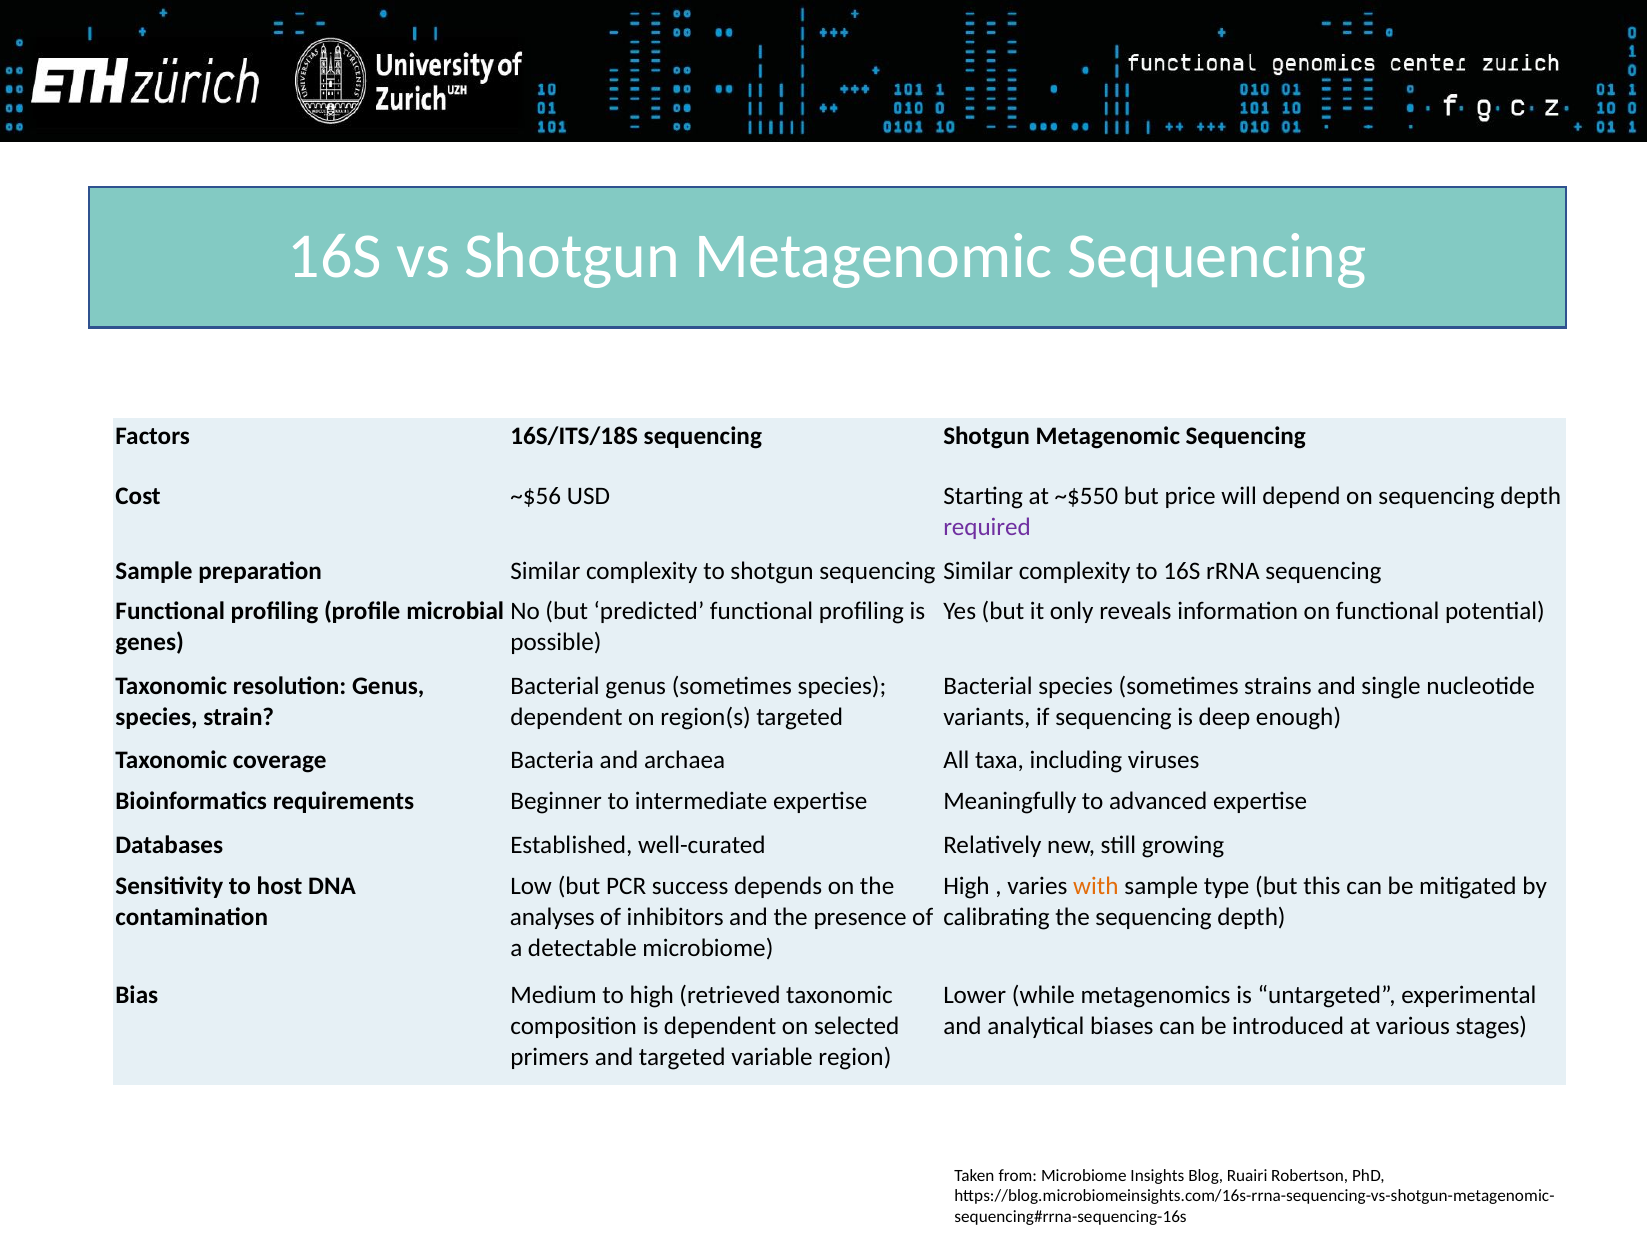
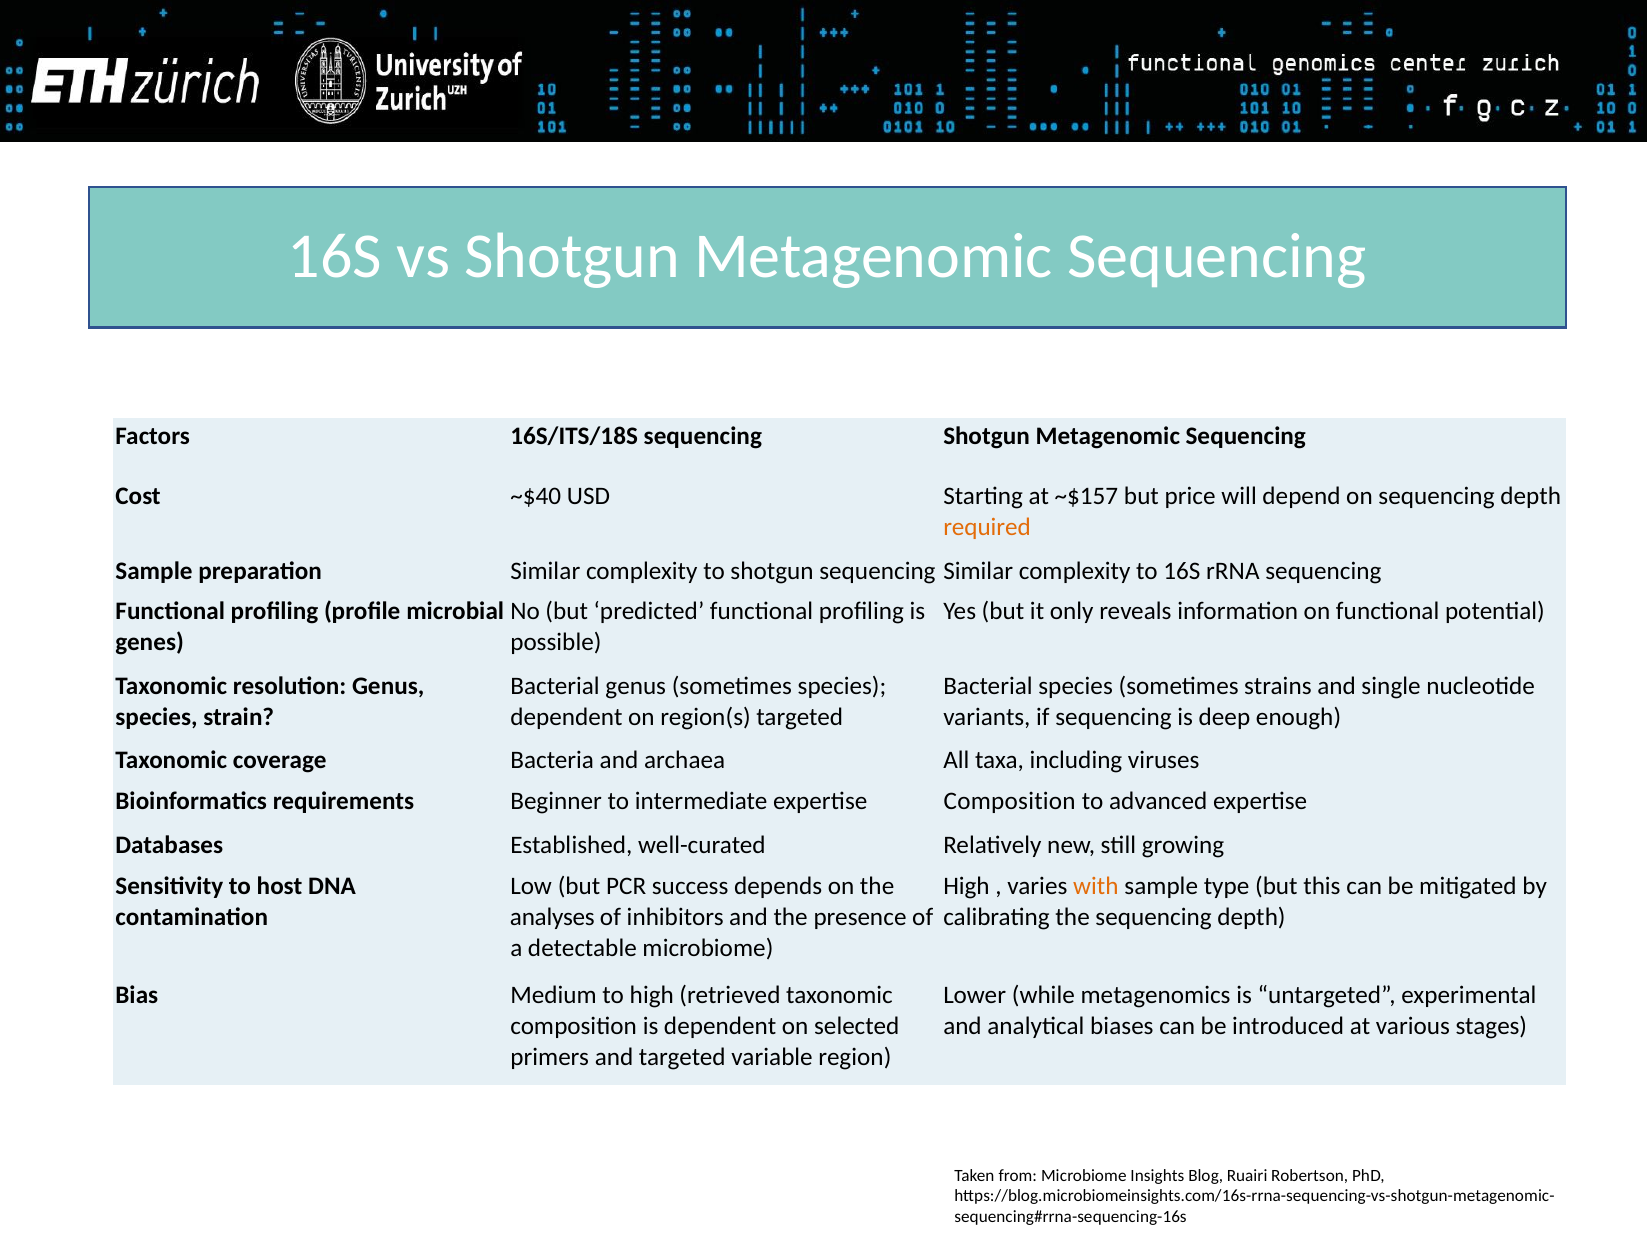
~$56: ~$56 -> ~$40 (536, 496)
~$550: ~$550 -> ~$157 (1086, 496)
required colour: purple -> orange (987, 527)
expertise Meaningfully: Meaningfully -> Composition (1010, 801)
